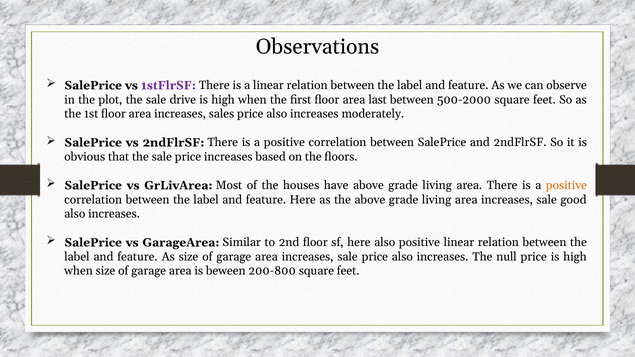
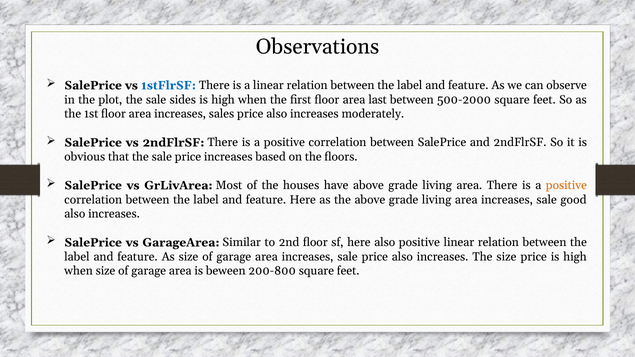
1stFlrSF colour: purple -> blue (169, 85)
drive: drive -> sides (183, 100)
The null: null -> size (506, 257)
